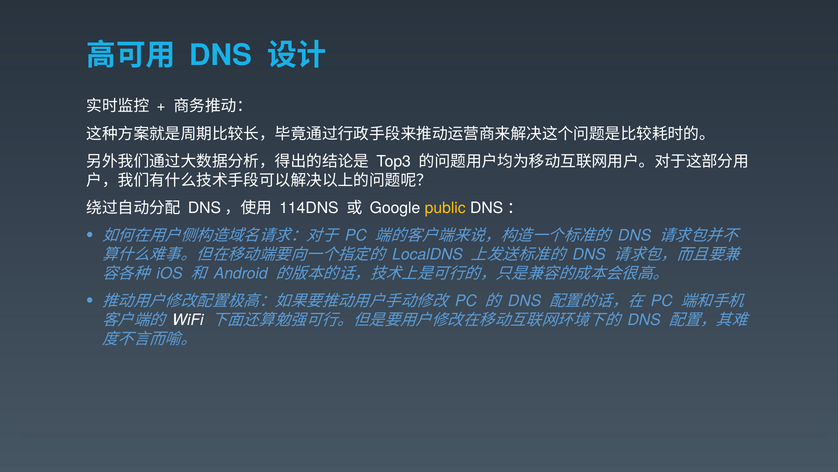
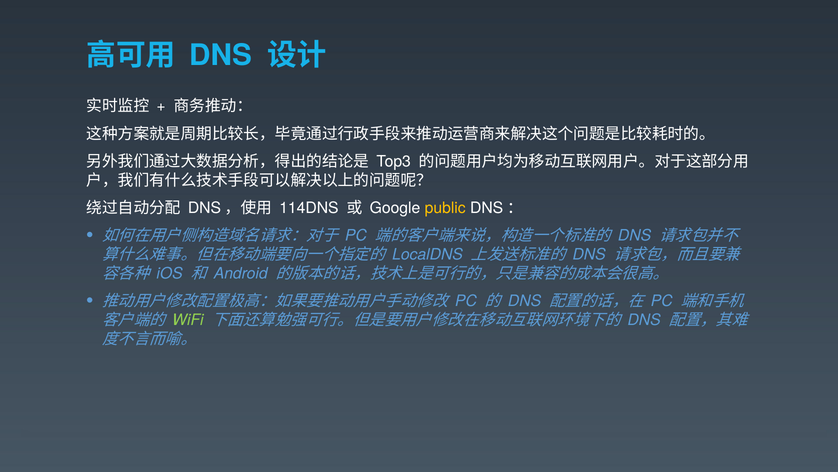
WiFi colour: white -> light green (188, 320)
